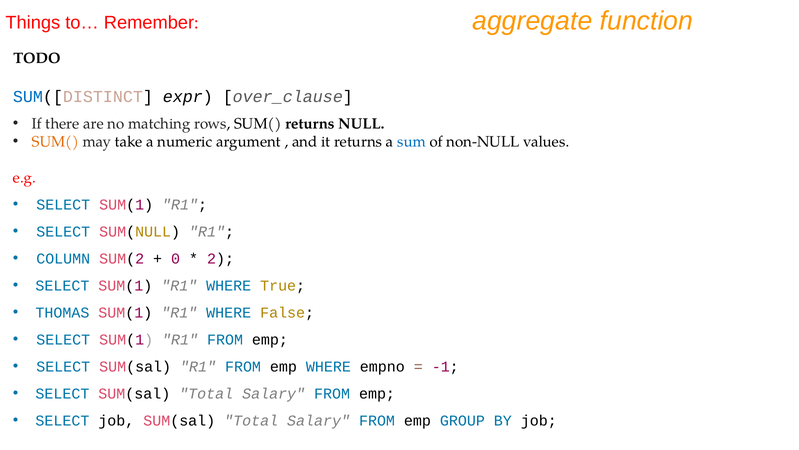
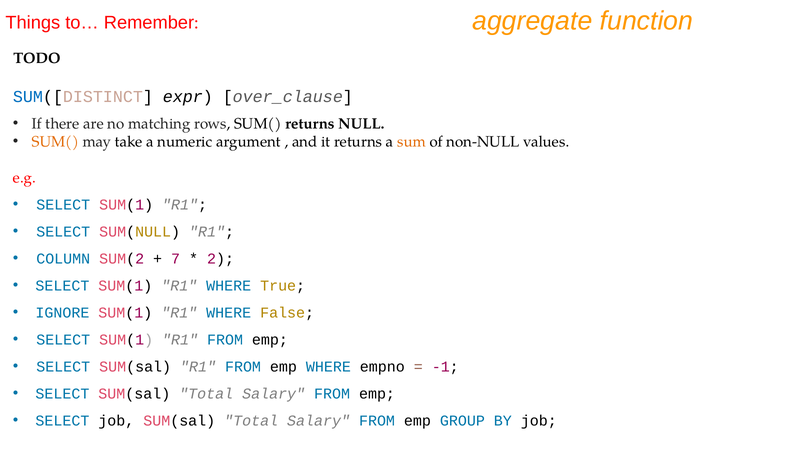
sum colour: blue -> orange (411, 141)
0: 0 -> 7 (176, 258)
THOMAS: THOMAS -> IGNORE (62, 312)
